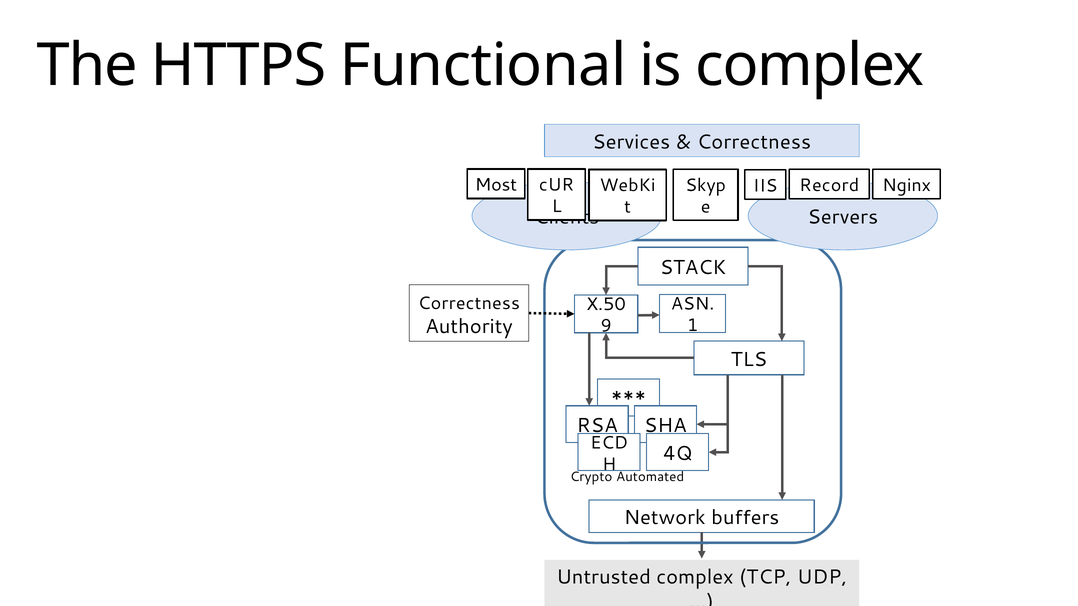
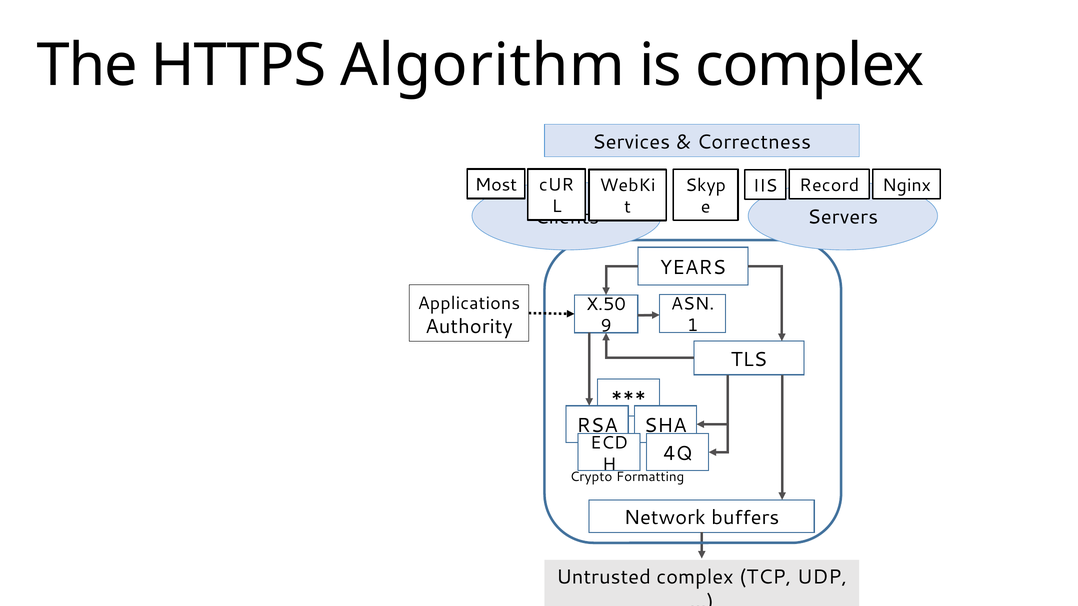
Functional: Functional -> Algorithm (483, 66)
STACK: STACK -> YEARS (693, 268)
Correctness: Correctness -> Applications (469, 303)
Automated: Automated -> Formatting (650, 477)
